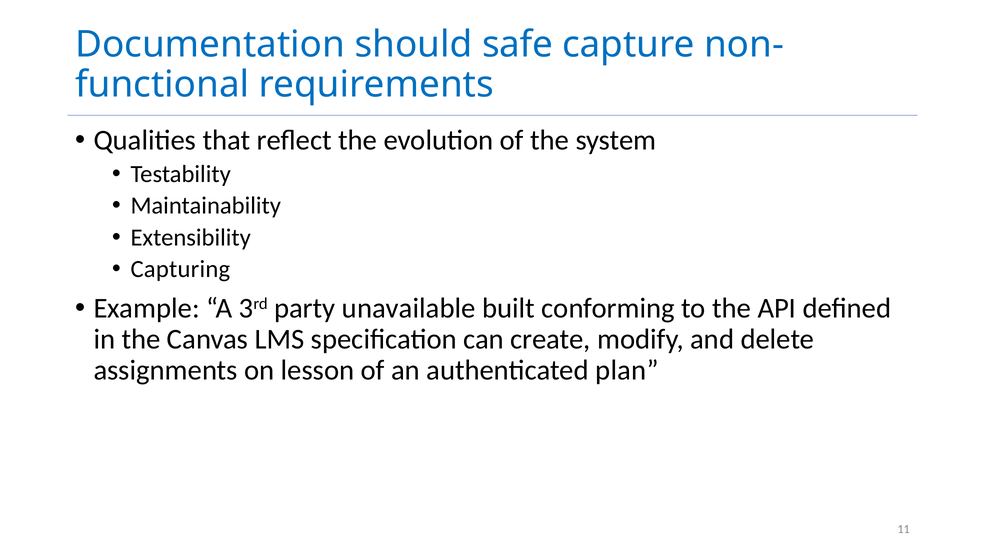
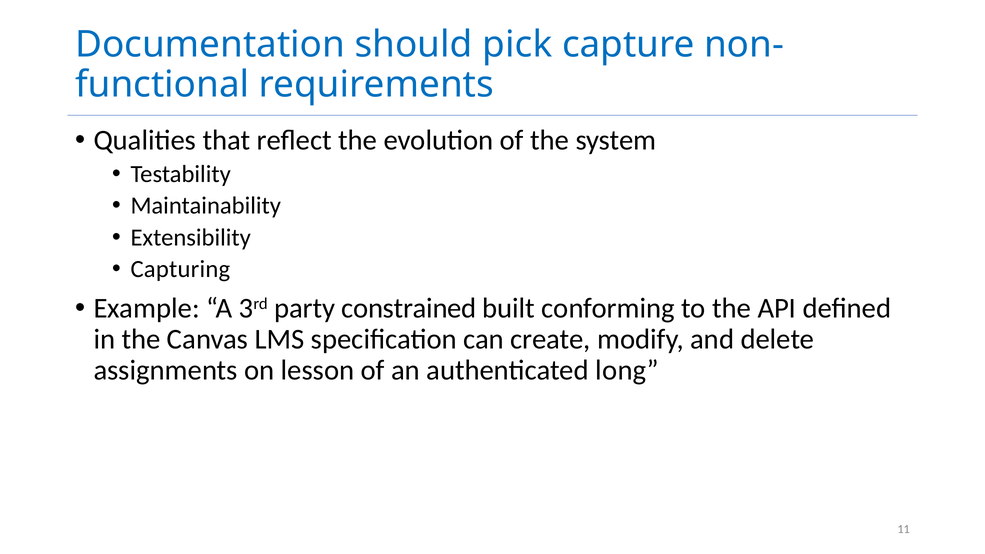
safe: safe -> pick (517, 45)
unavailable: unavailable -> constrained (409, 308)
plan: plan -> long (627, 370)
